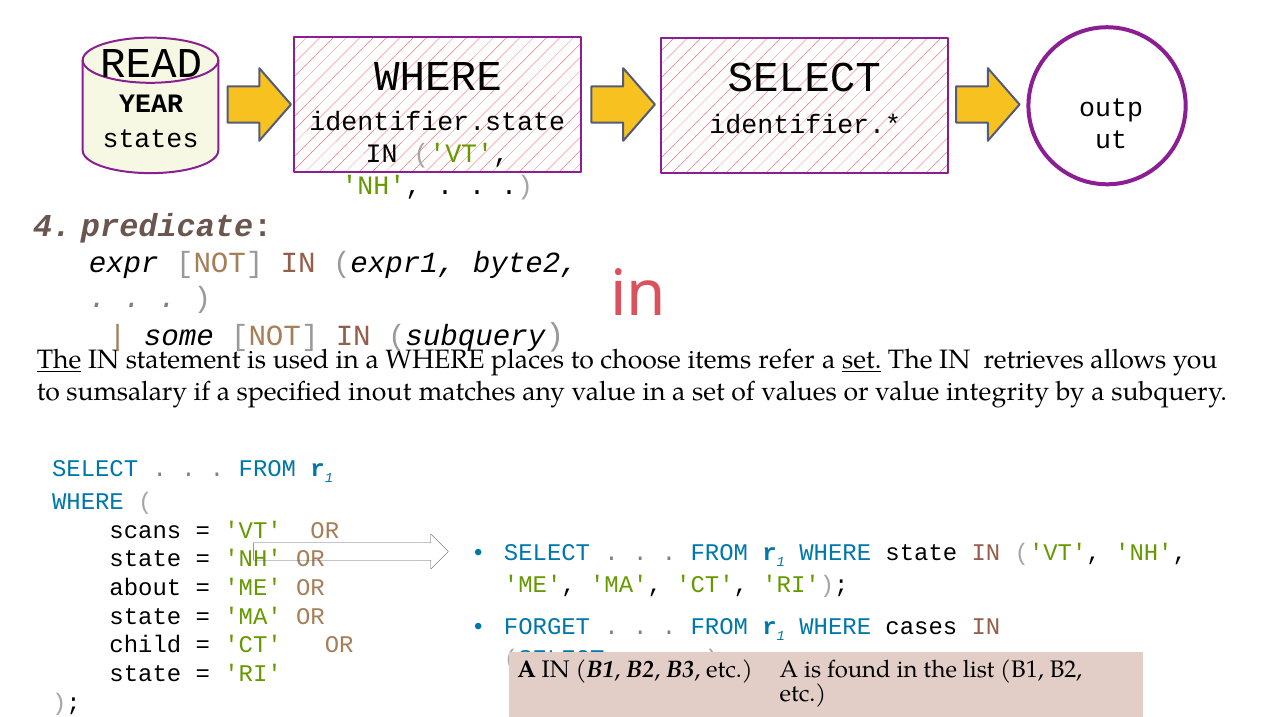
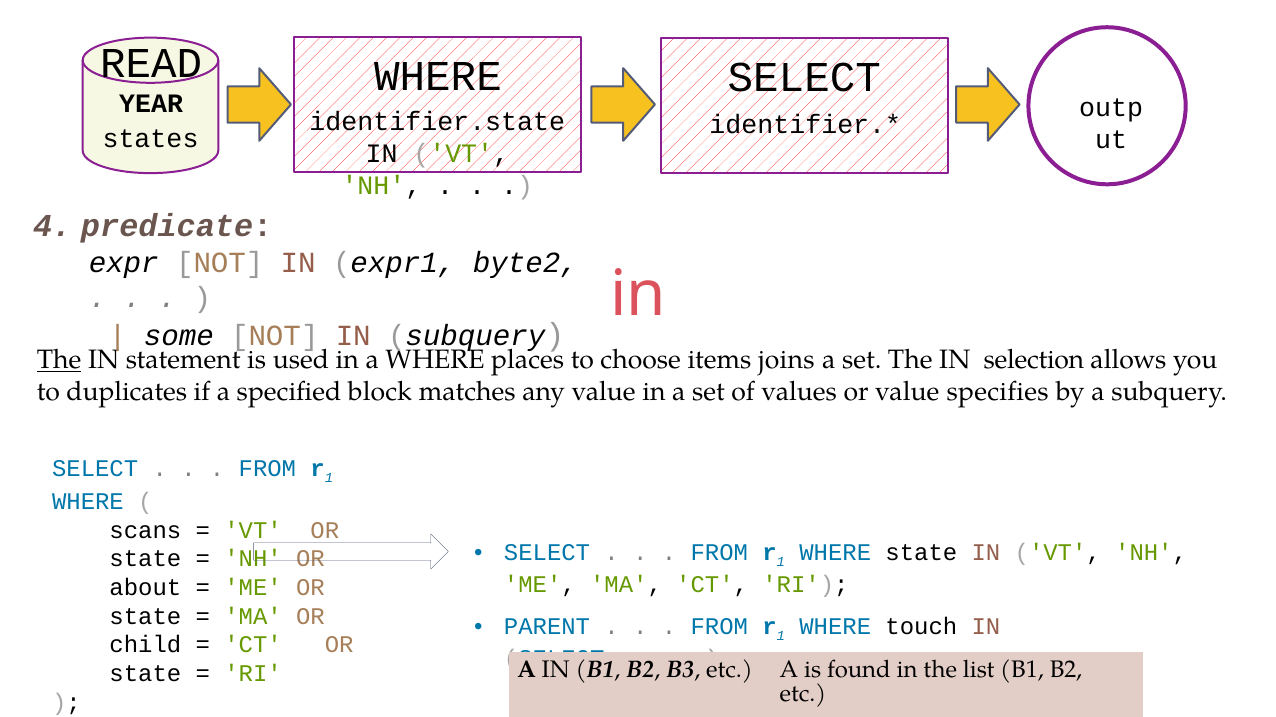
refer: refer -> joins (787, 360)
set underline: present -> none (862, 360)
retrieves: retrieves -> selection (1034, 360)
sumsalary: sumsalary -> duplicates (127, 392)
inout: inout -> block (380, 392)
integrity: integrity -> specifies (998, 392)
FORGET: FORGET -> PARENT (547, 627)
cases: cases -> touch (921, 627)
